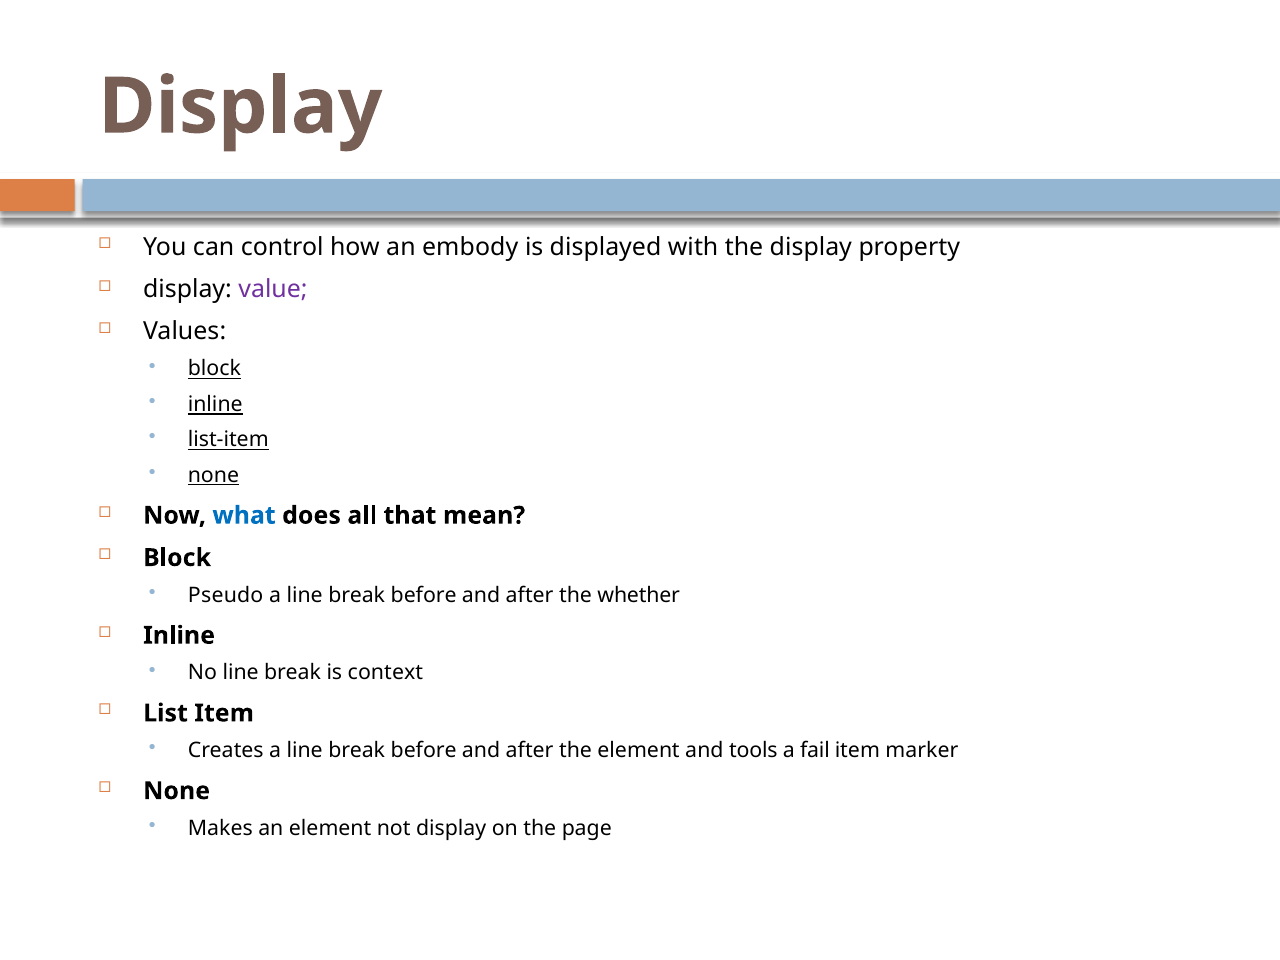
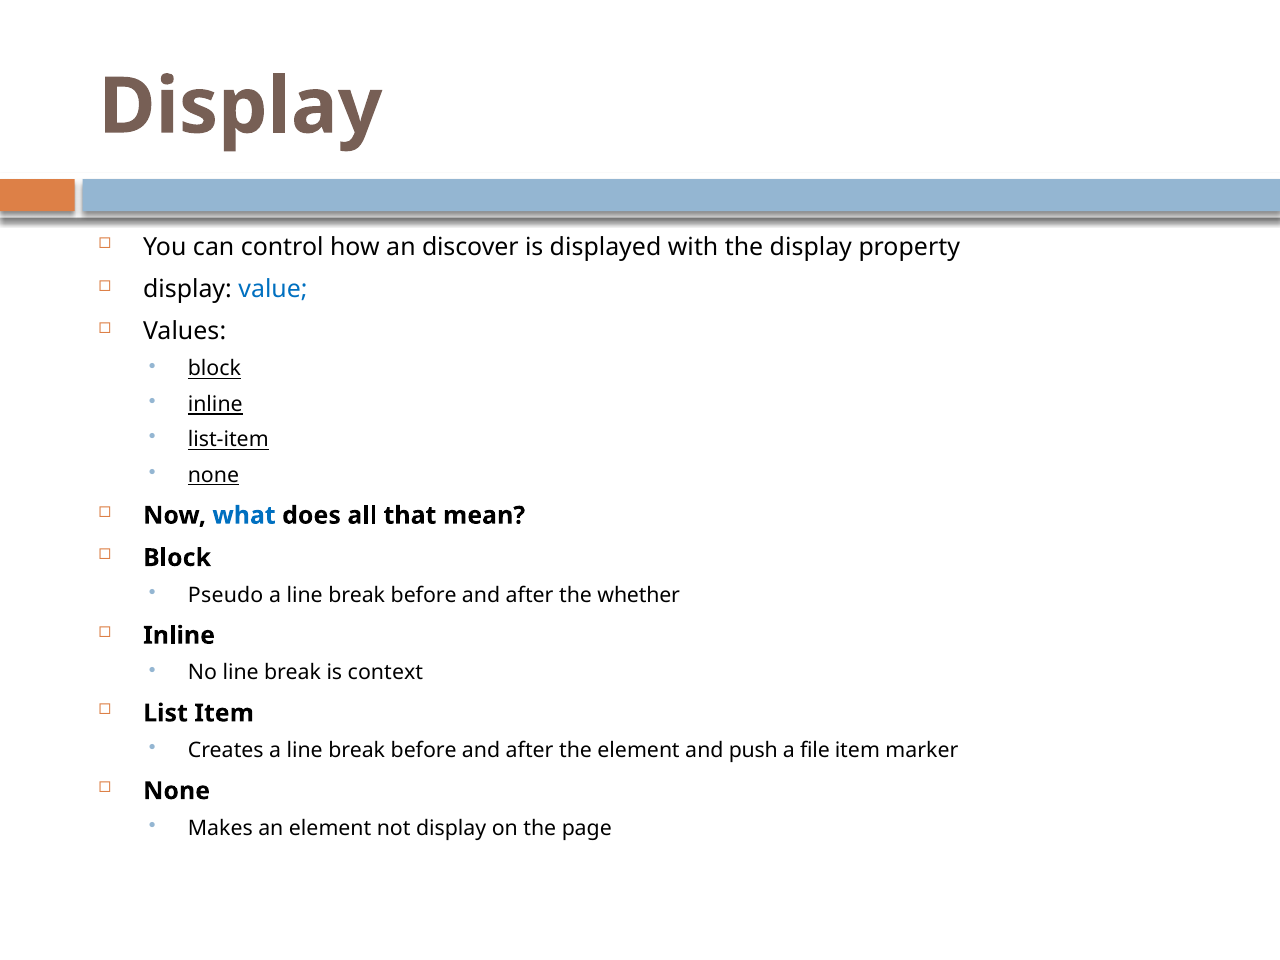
embody: embody -> discover (470, 247)
value colour: purple -> blue (273, 289)
tools: tools -> push (753, 750)
fail: fail -> file (815, 750)
